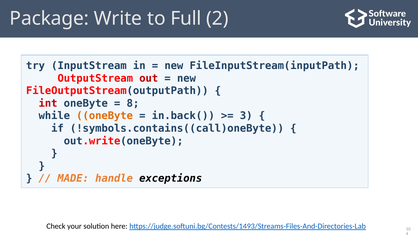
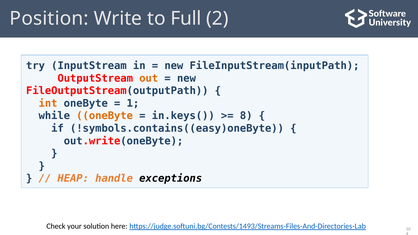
Package: Package -> Position (49, 18)
out colour: red -> orange (149, 78)
int colour: red -> orange (48, 103)
8: 8 -> 1 (133, 103)
in.back(: in.back( -> in.keys( (183, 116)
3: 3 -> 8 (246, 116)
!symbols.contains((call)oneByte: !symbols.contains((call)oneByte -> !symbols.contains((easy)oneByte (177, 128)
MADE: MADE -> HEAP (73, 179)
